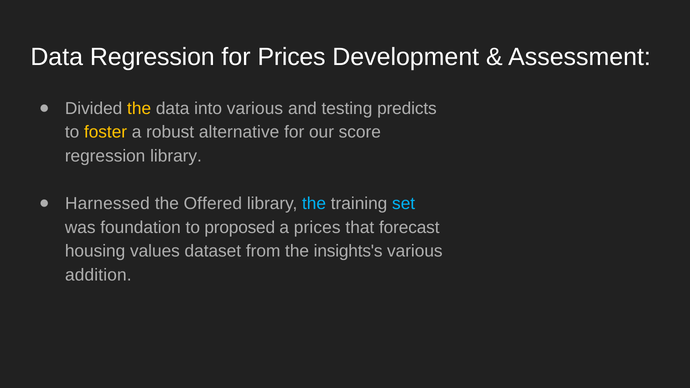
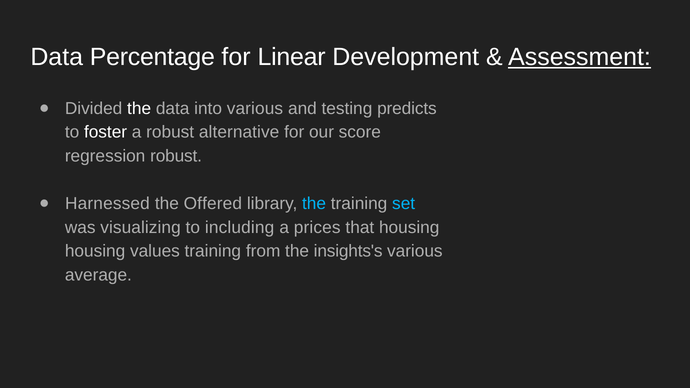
Data Regression: Regression -> Percentage (152, 57)
for Prices: Prices -> Linear (292, 57)
Assessment underline: none -> present (580, 57)
the colour: yellow -> white (139, 109)
foster colour: yellow -> white (106, 132)
regression library: library -> robust (176, 156)
foundation: foundation -> visualizing (141, 227)
proposed: proposed -> including (240, 227)
that forecast: forecast -> housing (409, 227)
values dataset: dataset -> training (213, 251)
addition: addition -> average (98, 275)
